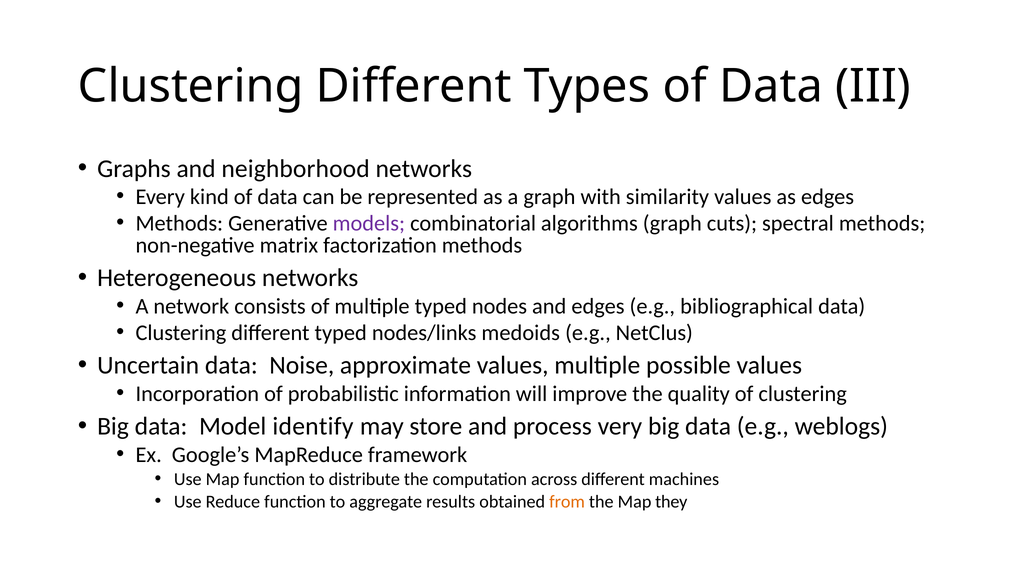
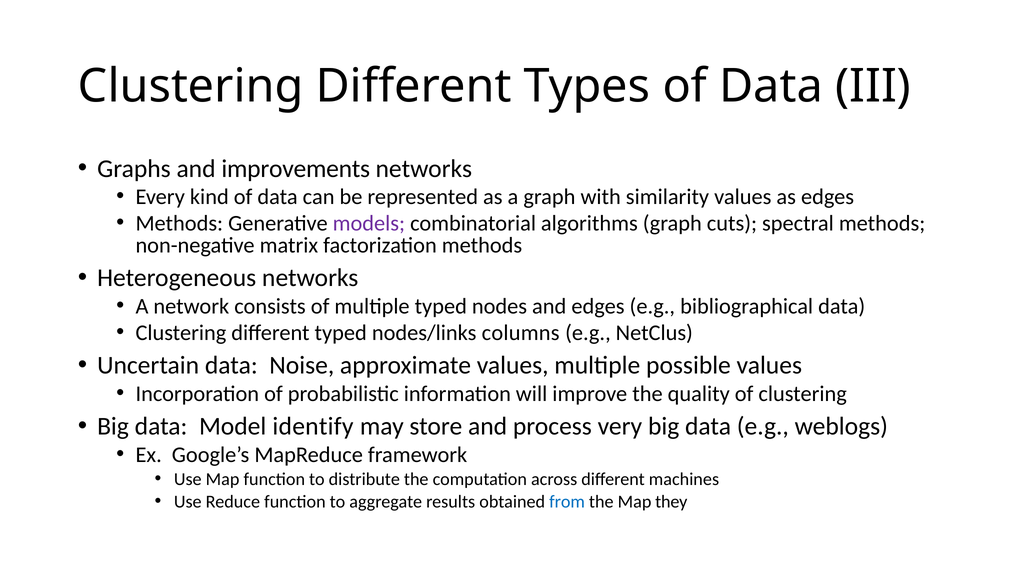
neighborhood: neighborhood -> improvements (296, 168)
medoids: medoids -> columns (521, 332)
from colour: orange -> blue (567, 501)
